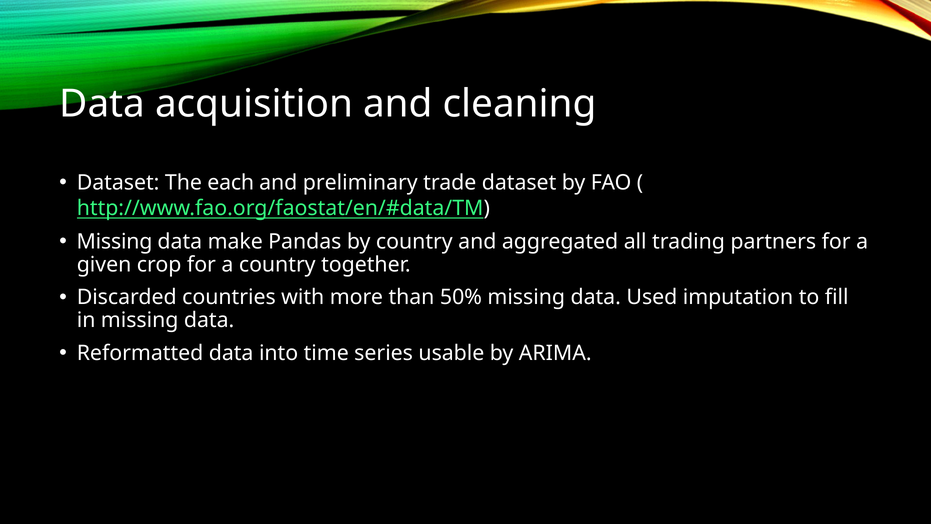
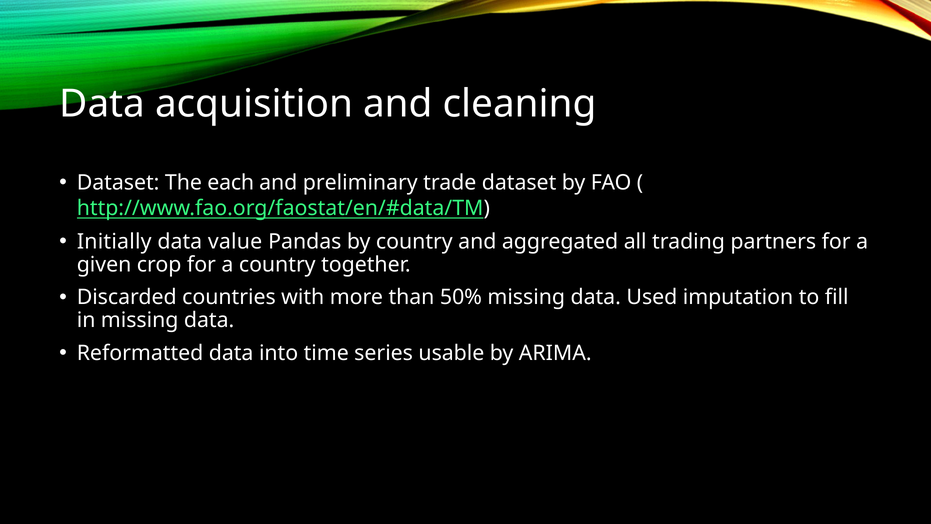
Missing: Missing -> Initially (114, 241)
make: make -> value (235, 241)
